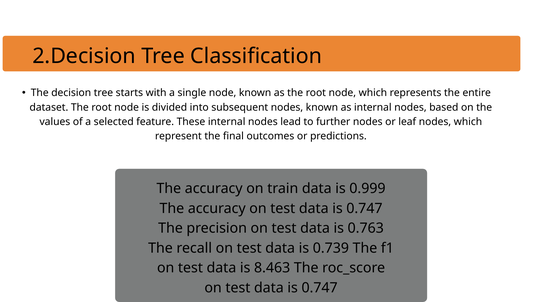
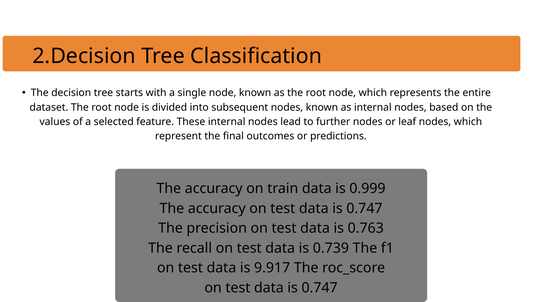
8.463: 8.463 -> 9.917 (272, 268)
